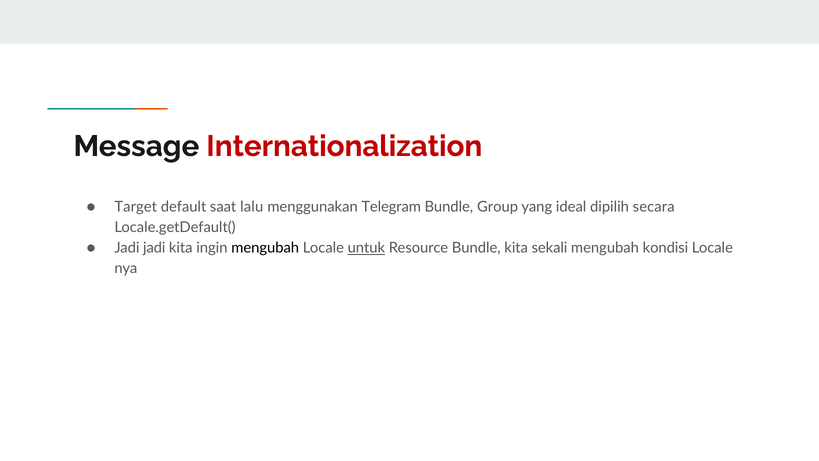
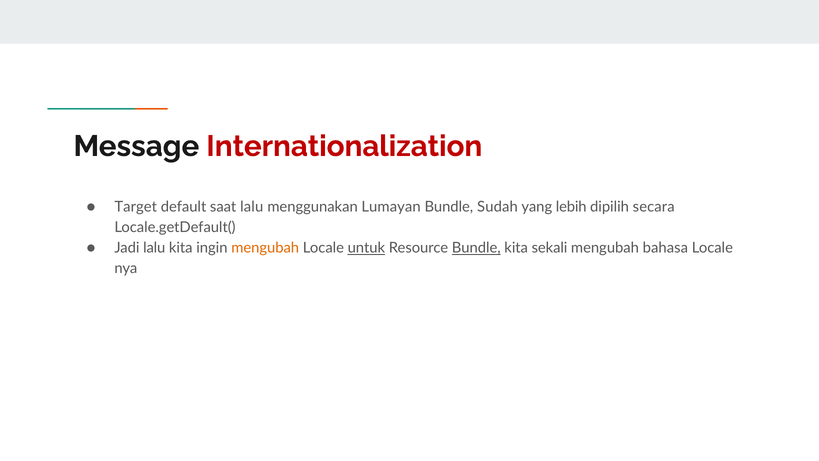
Telegram: Telegram -> Lumayan (391, 207)
Group: Group -> Sudah (497, 207)
ideal: ideal -> lebih (571, 207)
Jadi jadi: jadi -> lalu (154, 248)
mengubah colour: black -> orange (265, 248)
Bundle underline: none -> present (476, 248)
kondisi: kondisi -> bahasa (665, 248)
